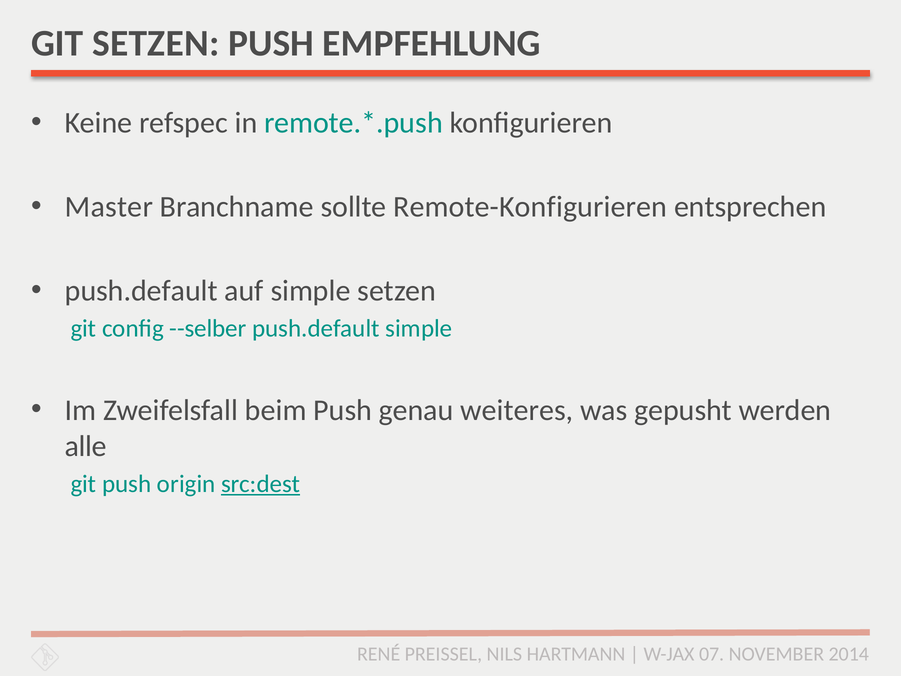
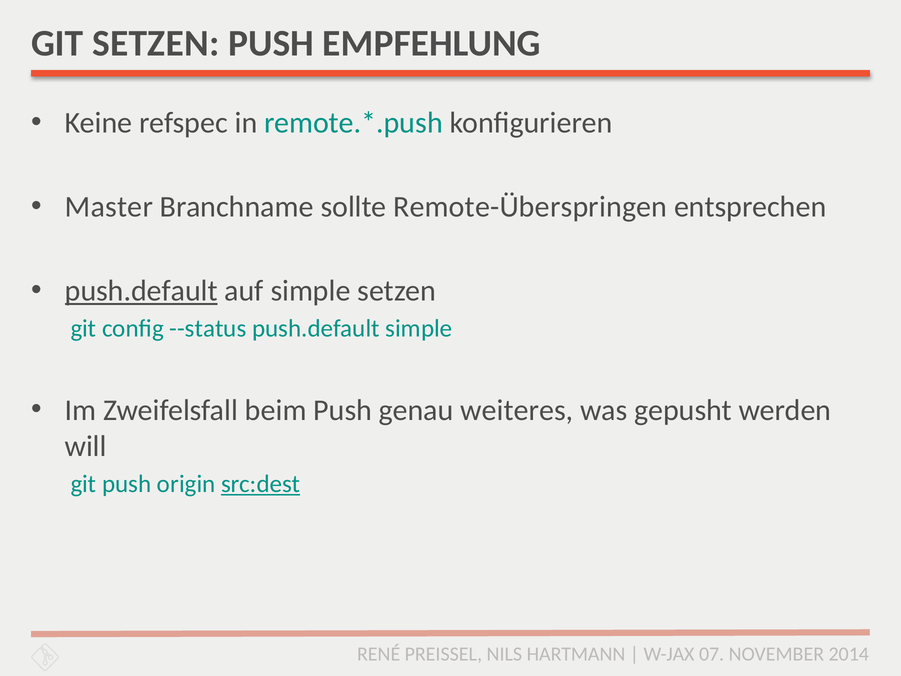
Remote-Konfigurieren: Remote-Konfigurieren -> Remote-Überspringen (530, 207)
push.default underline: none -> present (141, 291)
--selber: --selber -> --status (208, 329)
alle: alle -> will (86, 446)
